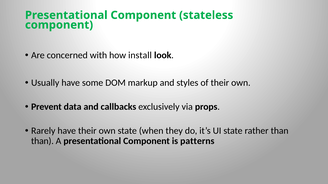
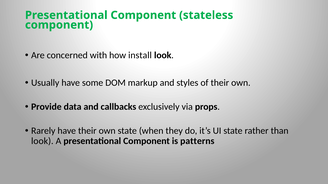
Prevent: Prevent -> Provide (46, 107)
than: than -> look (42, 141)
